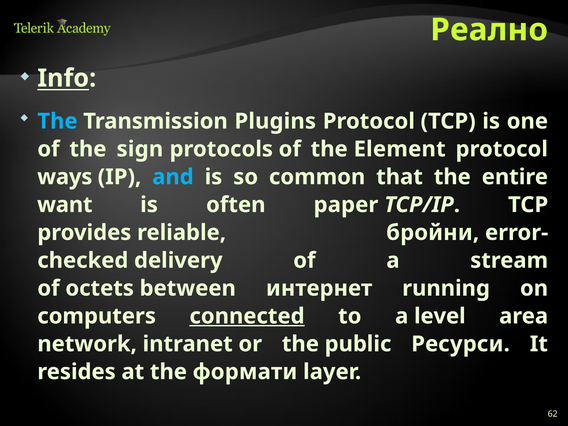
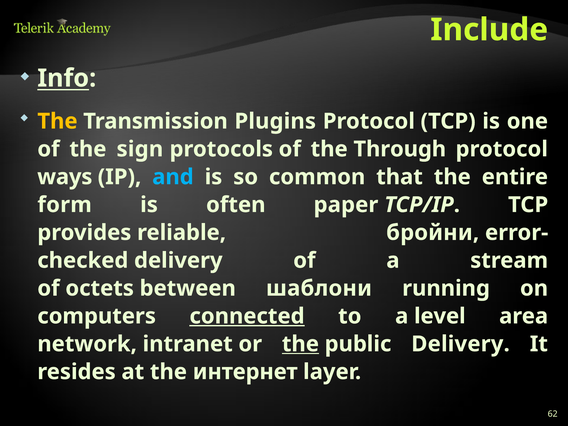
Реално: Реално -> Include (489, 30)
The colour: light blue -> yellow (57, 121)
Element: Element -> Through (400, 149)
want: want -> form (65, 205)
интернет: интернет -> шаблони (319, 288)
the underline: none -> present (300, 344)
public Ресурси: Ресурси -> Delivery (461, 344)
формати: формати -> интернет (245, 372)
